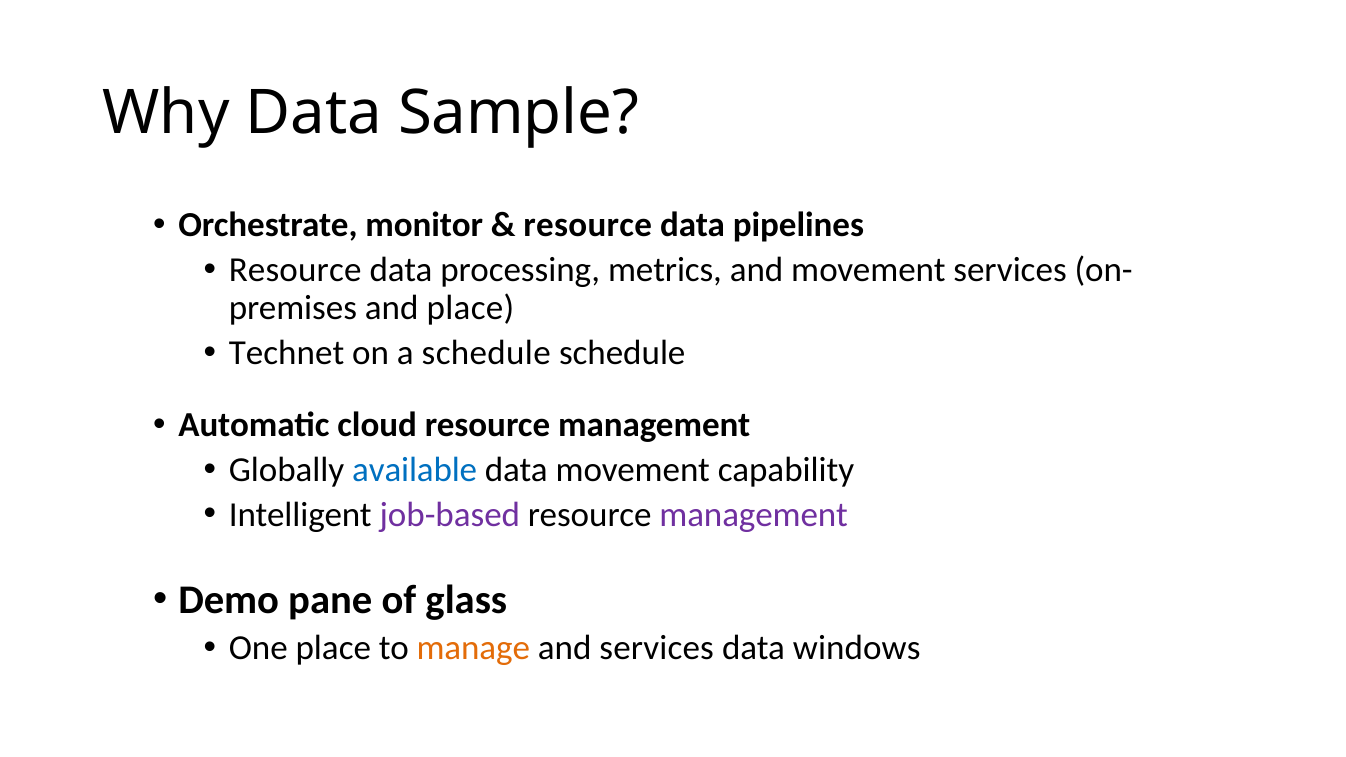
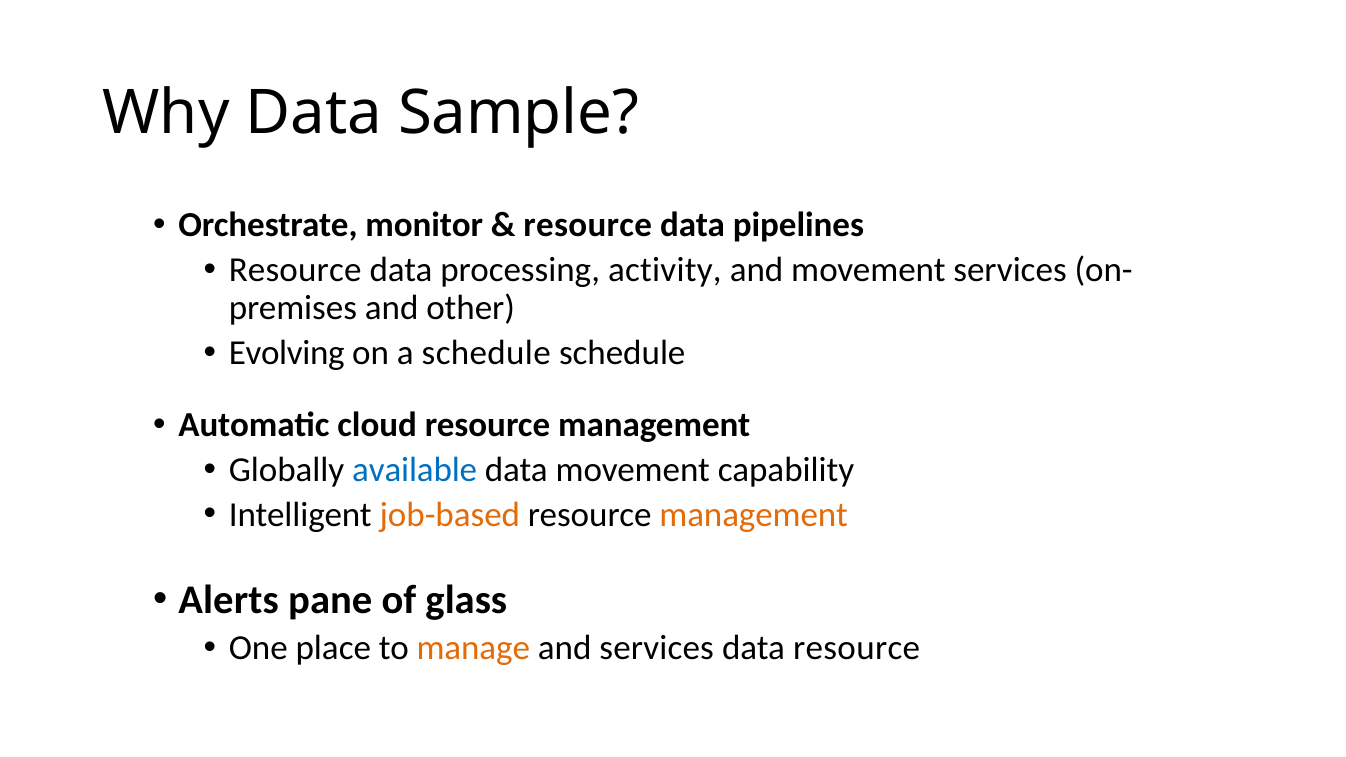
metrics: metrics -> activity (665, 270)
and place: place -> other (471, 308)
Technet: Technet -> Evolving (287, 353)
job-based colour: purple -> orange (450, 515)
management colour: purple -> orange (754, 515)
Demo: Demo -> Alerts (229, 600)
data windows: windows -> resource (857, 648)
